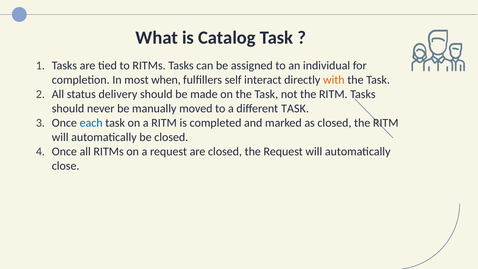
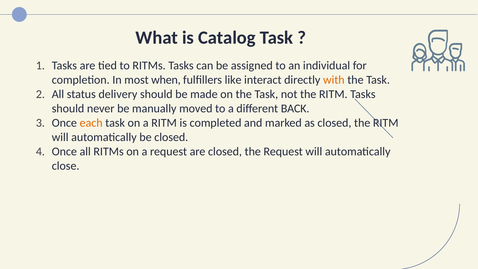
self: self -> like (233, 80)
different TASK: TASK -> BACK (295, 108)
each colour: blue -> orange (91, 123)
